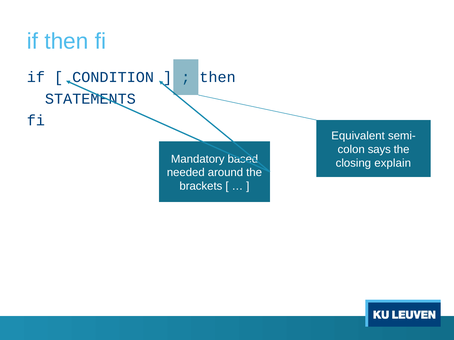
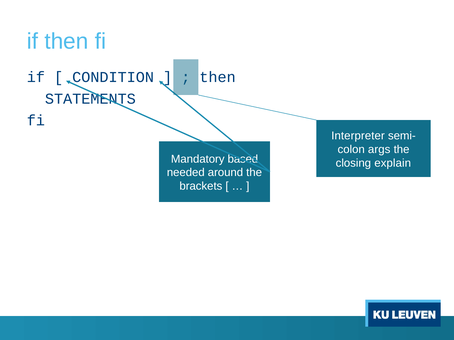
Equivalent: Equivalent -> Interpreter (358, 136)
says: says -> args (379, 150)
